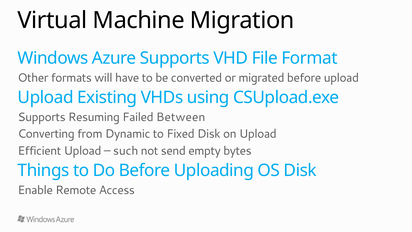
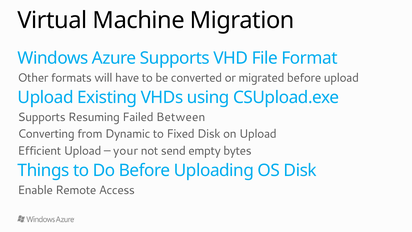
such: such -> your (126, 151)
